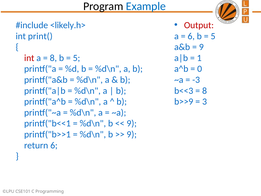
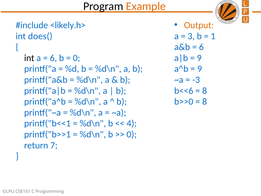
Example colour: blue -> orange (146, 6)
Output colour: red -> orange (199, 25)
print(: print( -> does( (40, 36)
6: 6 -> 3 (191, 36)
5: 5 -> 1 (213, 36)
9: 9 -> 6 (201, 47)
int colour: red -> black (29, 58)
8: 8 -> 6 (53, 58)
5: 5 -> 0 (77, 58)
1: 1 -> 9 (199, 58)
0: 0 -> 9 (200, 69)
b<<3: b<<3 -> b<<6 (184, 91)
b>>9: b>>9 -> b>>0 (184, 102)
3: 3 -> 8 (205, 102)
9: 9 -> 4 (132, 123)
9: 9 -> 0 (132, 134)
return 6: 6 -> 7 (54, 145)
